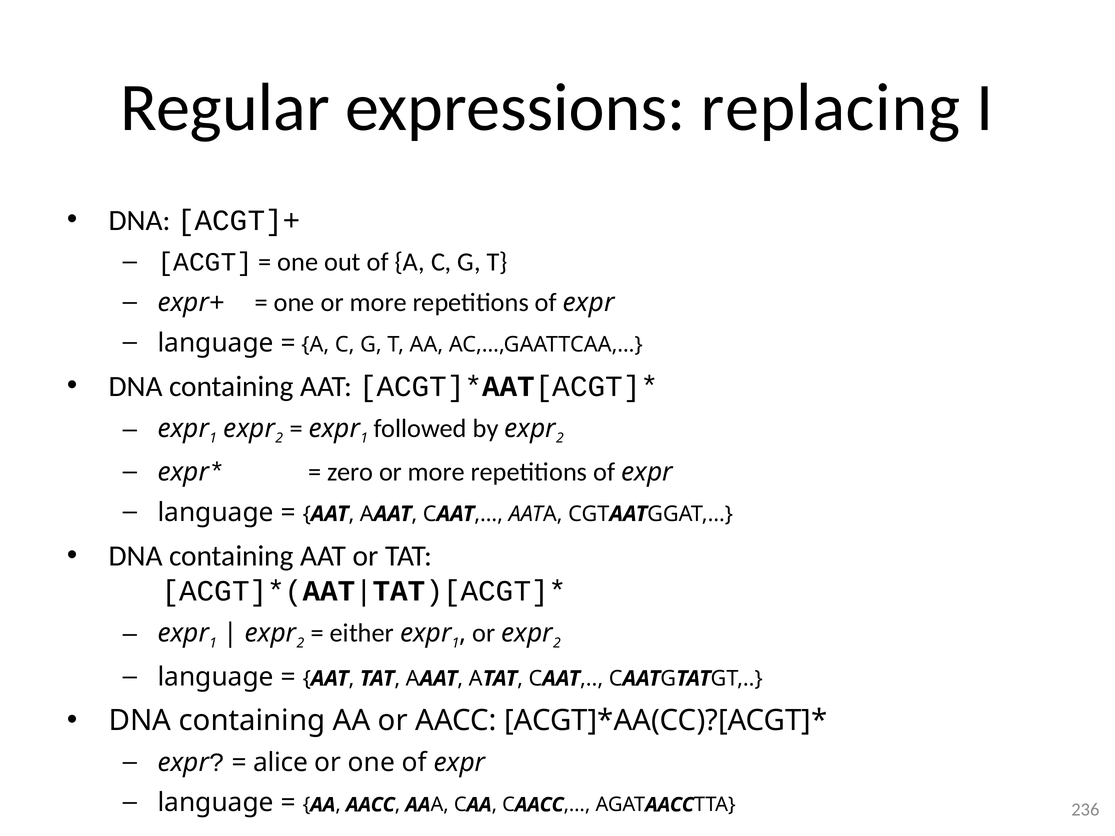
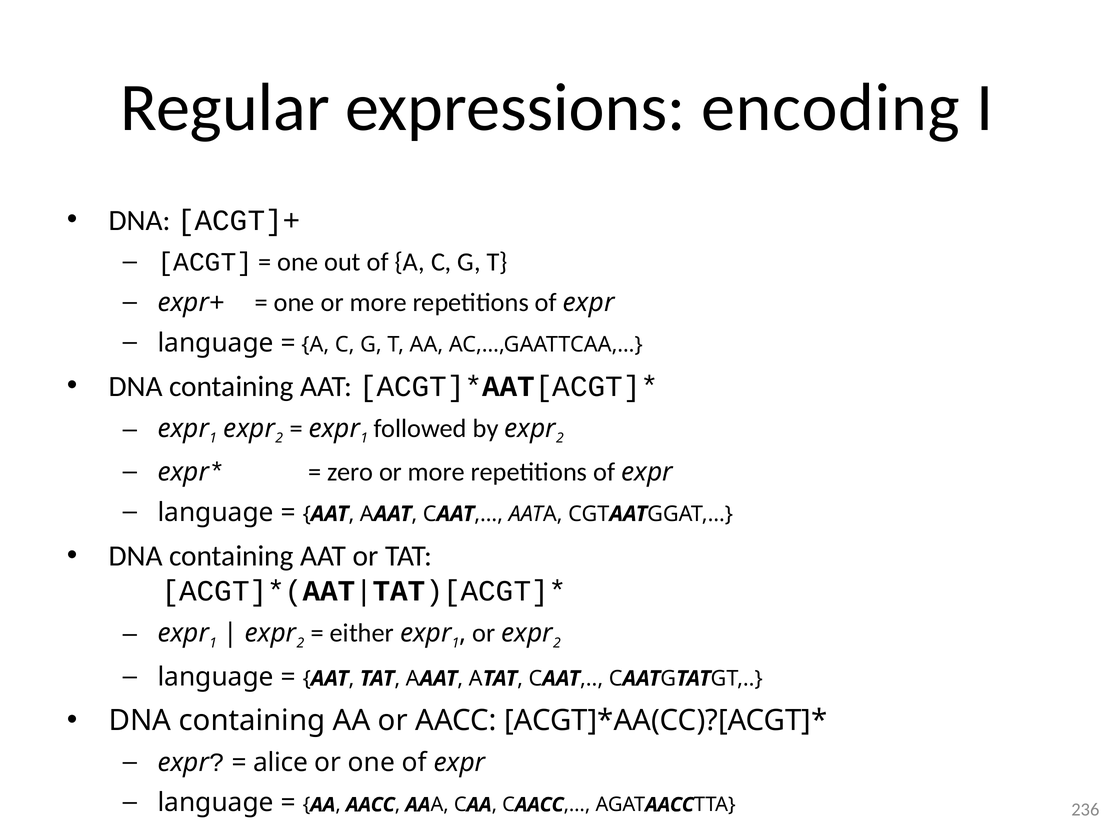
replacing: replacing -> encoding (831, 108)
